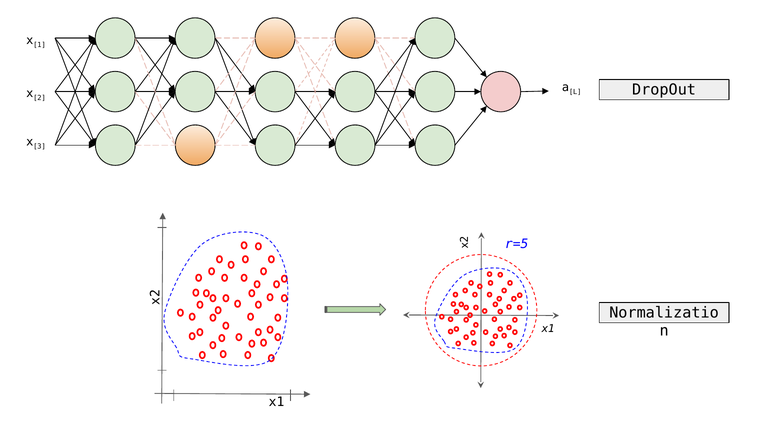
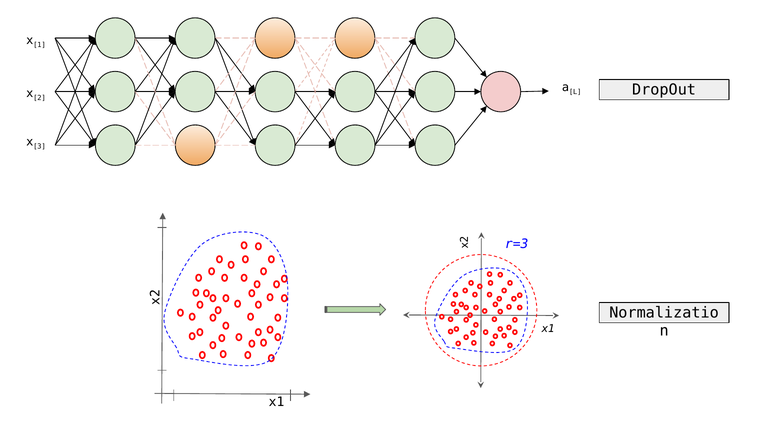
r=5: r=5 -> r=3 (517, 244)
